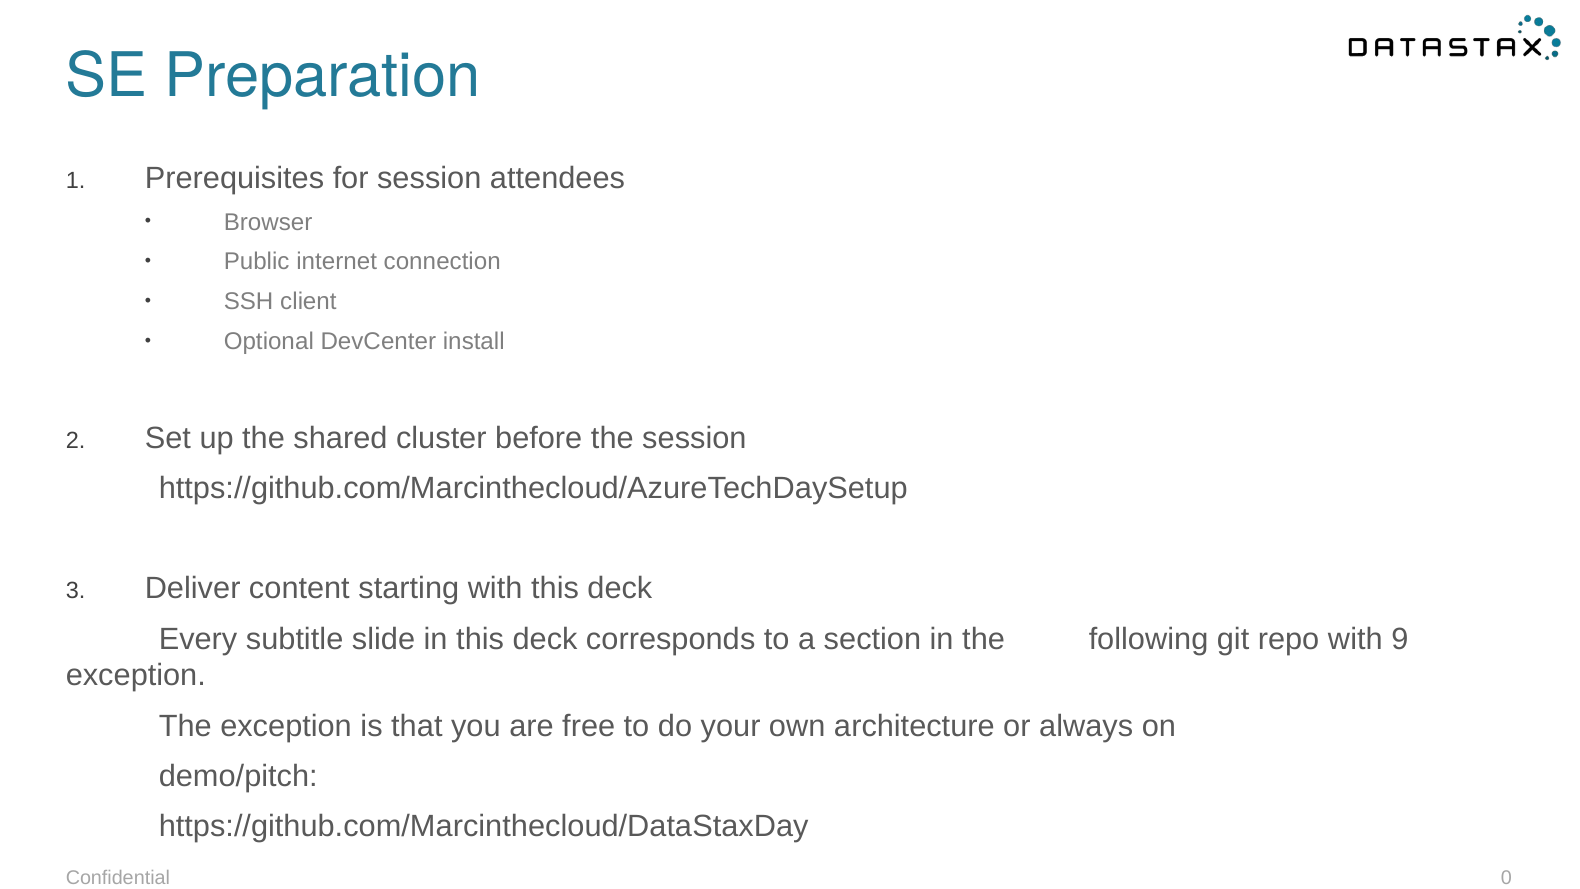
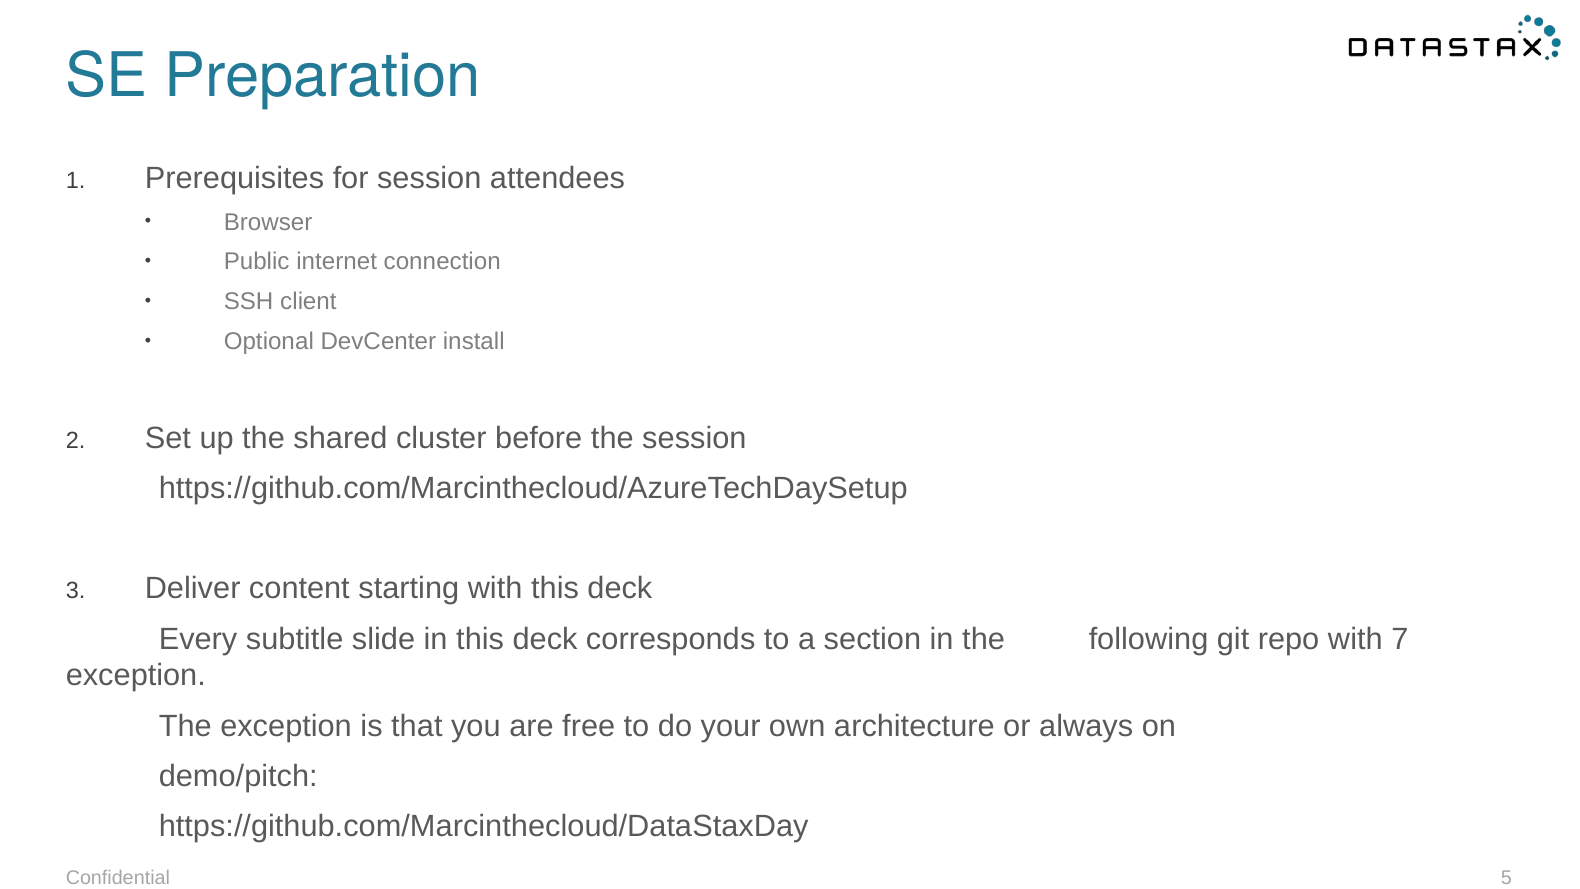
9: 9 -> 7 (1400, 639)
0: 0 -> 5 (1506, 878)
